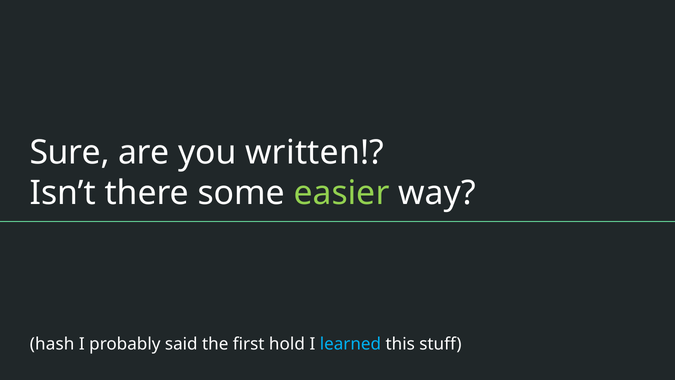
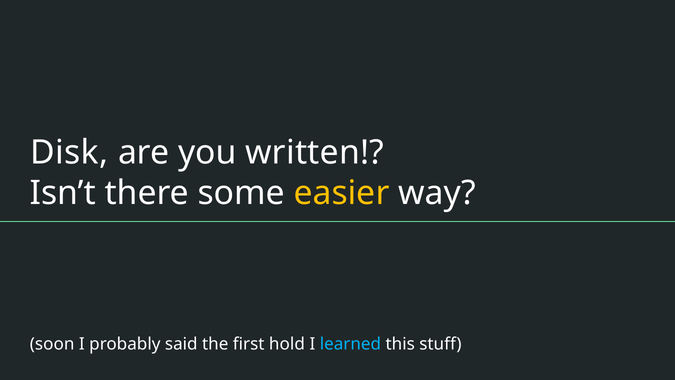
Sure: Sure -> Disk (69, 153)
easier colour: light green -> yellow (342, 193)
hash: hash -> soon (52, 344)
